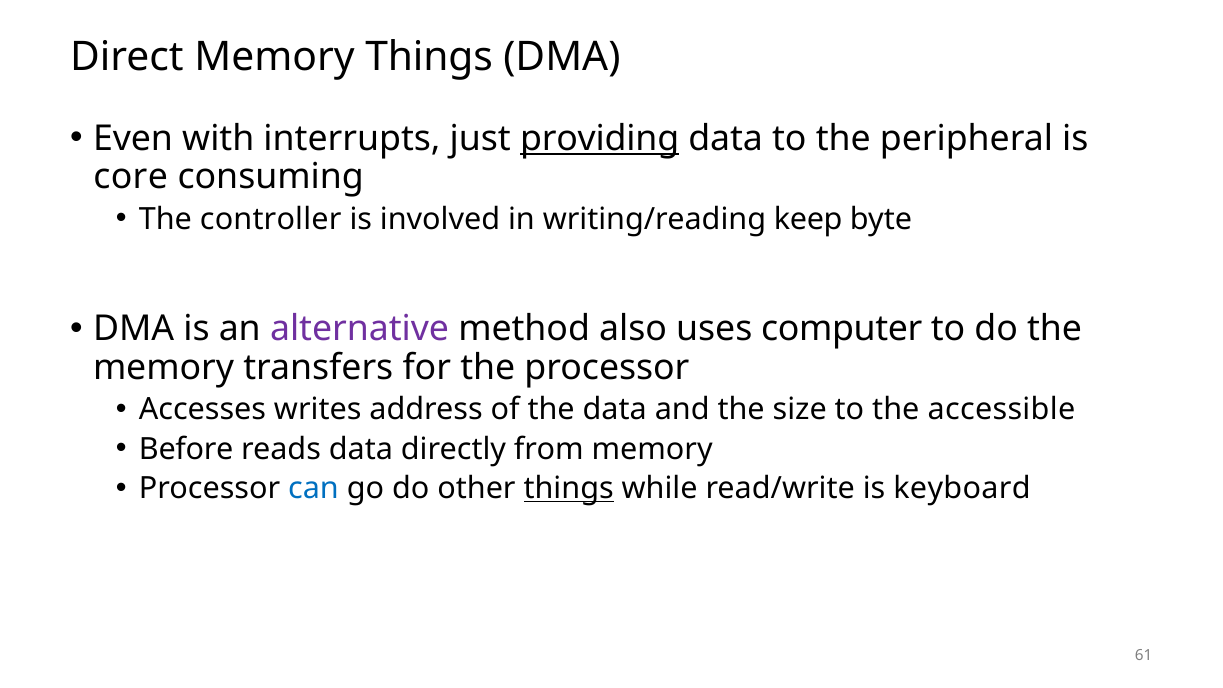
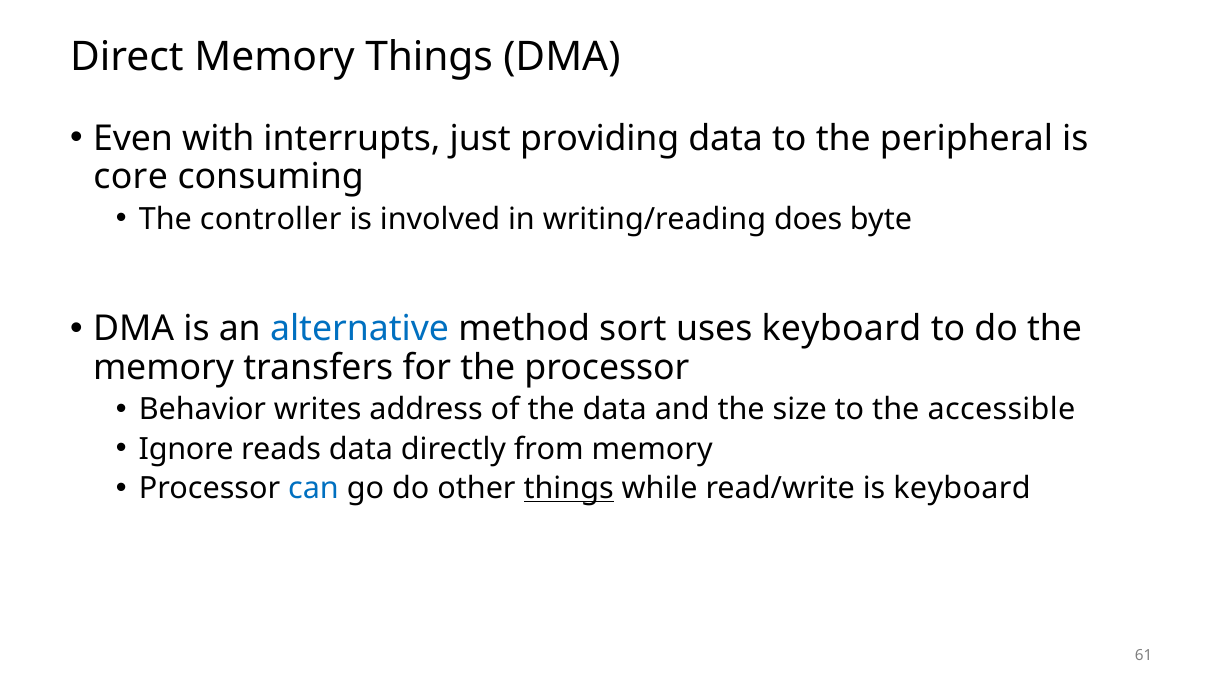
providing underline: present -> none (600, 138)
keep: keep -> does (808, 219)
alternative colour: purple -> blue (360, 329)
also: also -> sort (633, 329)
uses computer: computer -> keyboard (841, 329)
Accesses: Accesses -> Behavior (203, 410)
Before: Before -> Ignore (186, 449)
